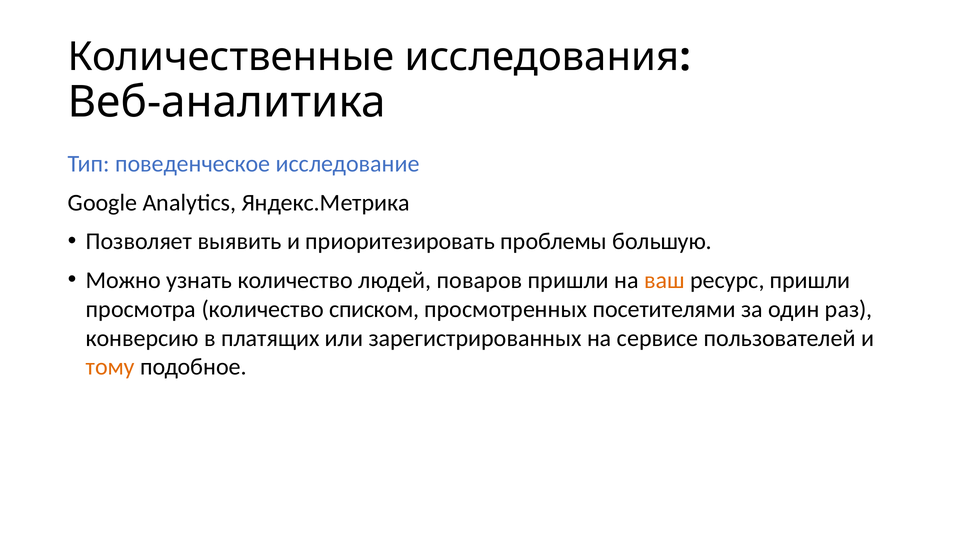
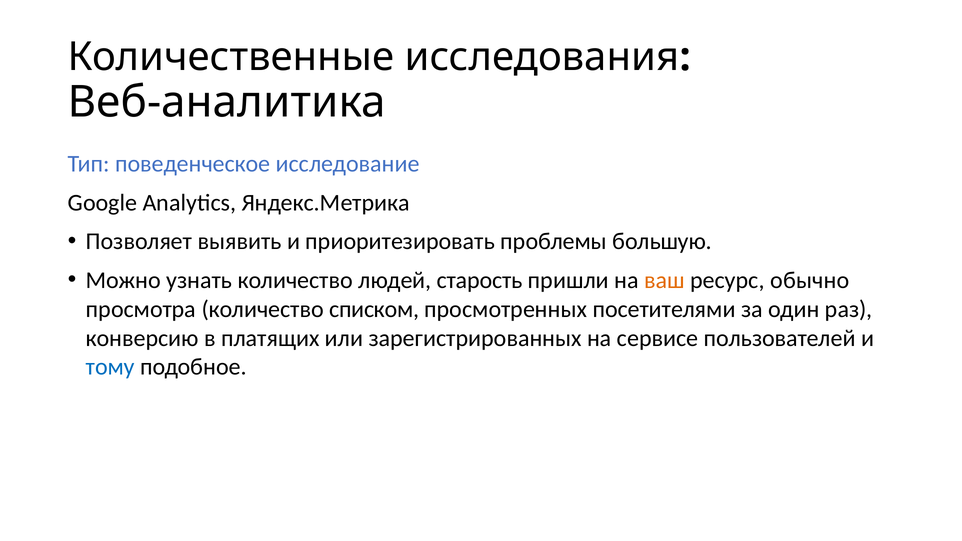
поваров: поваров -> старость (480, 280)
ресурс пришли: пришли -> обычно (810, 280)
тому colour: orange -> blue (110, 367)
